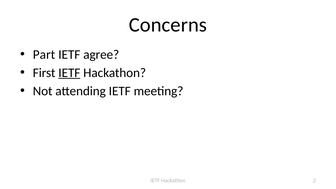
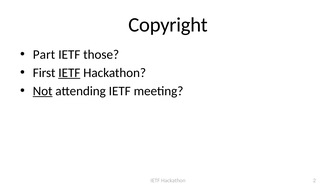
Concerns: Concerns -> Copyright (168, 25)
agree: agree -> those (101, 55)
Not underline: none -> present (43, 91)
